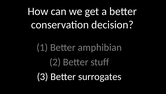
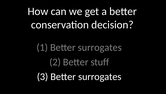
1 Better amphibian: amphibian -> surrogates (100, 47)
